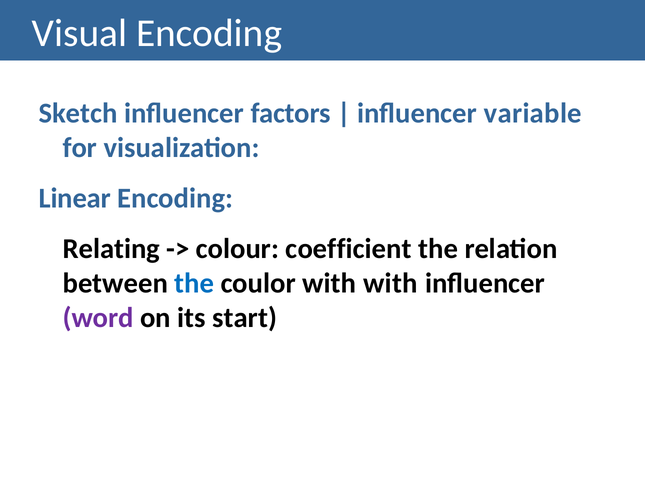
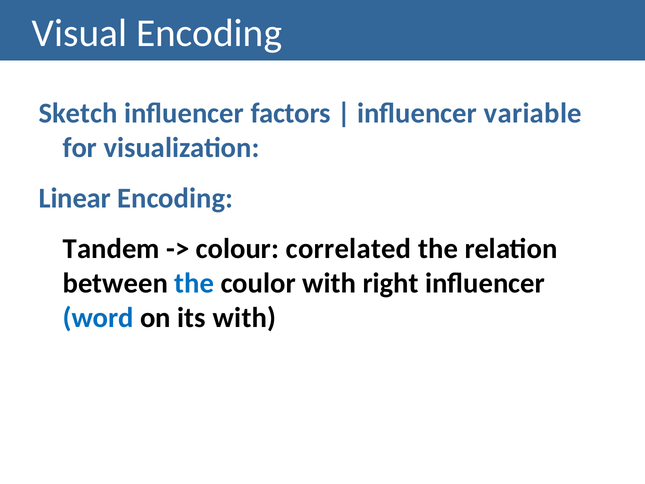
Relating: Relating -> Tandem (111, 249)
coefficient: coefficient -> correlated (349, 249)
with with: with -> right (391, 283)
word colour: purple -> blue (98, 317)
its start: start -> with (244, 317)
